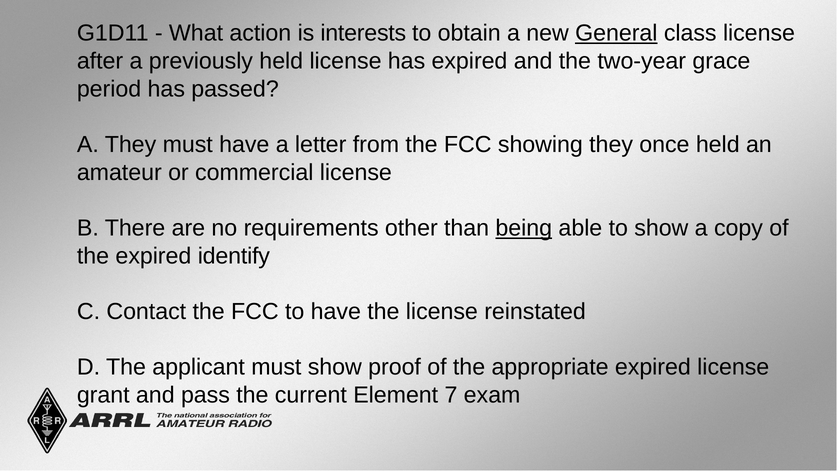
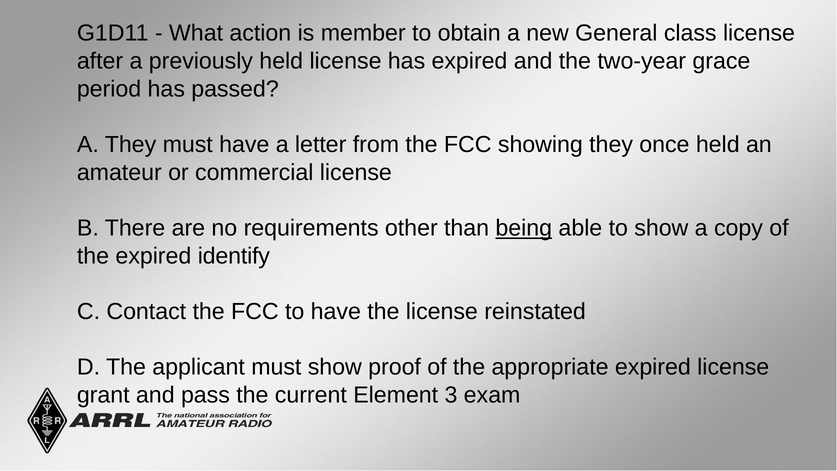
interests: interests -> member (363, 33)
General underline: present -> none (616, 33)
7: 7 -> 3 (451, 395)
